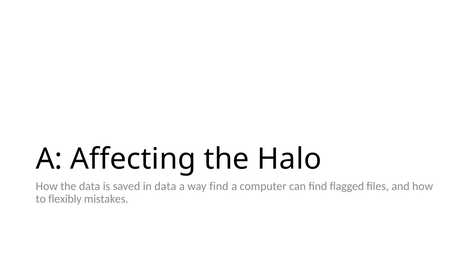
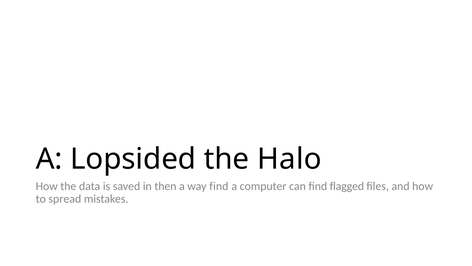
Affecting: Affecting -> Lopsided (133, 159)
in data: data -> then (165, 186)
flexibly: flexibly -> spread (65, 198)
